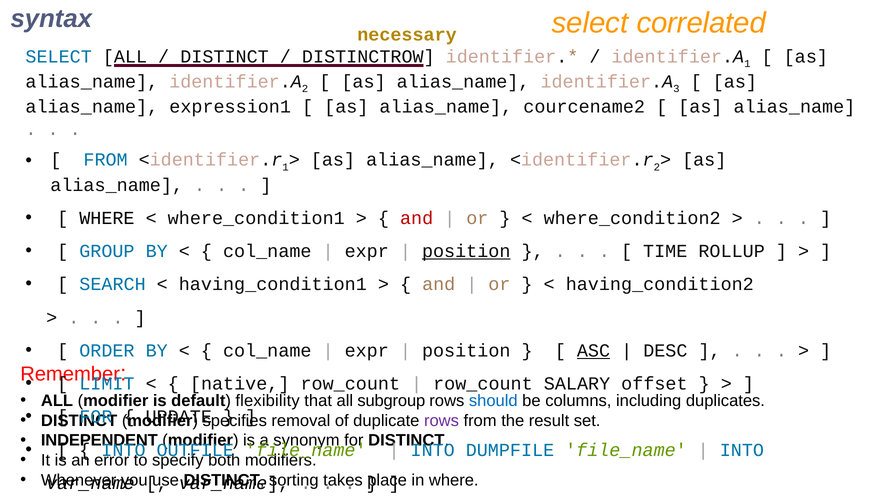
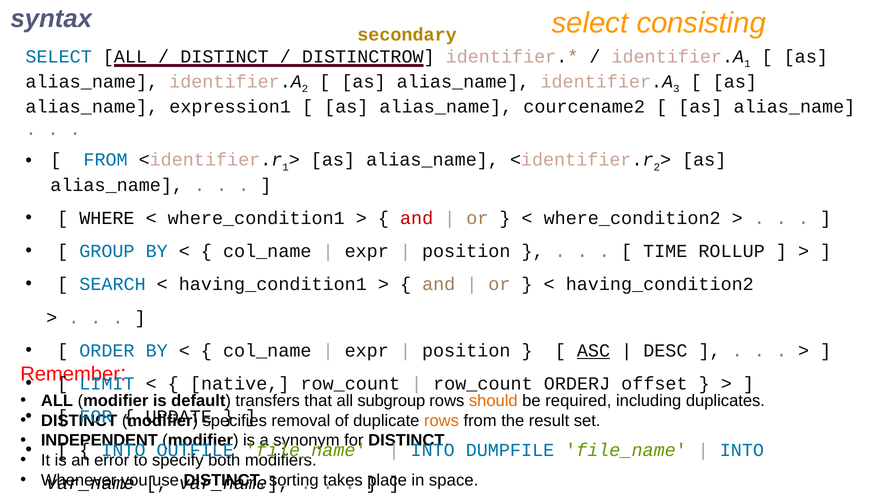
correlated: correlated -> consisting (701, 23)
necessary: necessary -> secondary (407, 34)
position underline: present -> none (466, 251)
SALARY: SALARY -> ORDERJ (577, 384)
flexibility: flexibility -> transfers (268, 400)
should colour: blue -> orange (493, 400)
columns: columns -> required (578, 400)
rows colour: purple -> orange (441, 420)
in where: where -> space (454, 480)
